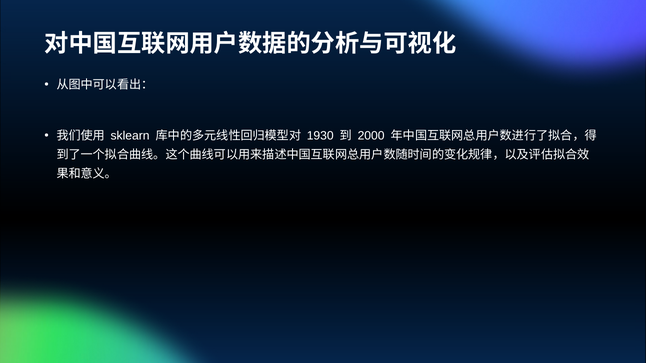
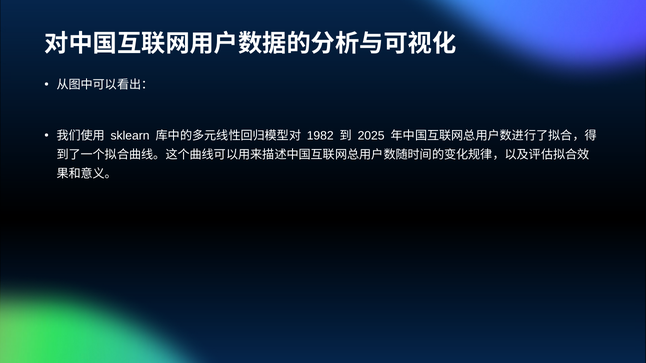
1930: 1930 -> 1982 (320, 136)
2000: 2000 -> 2025 (371, 136)
